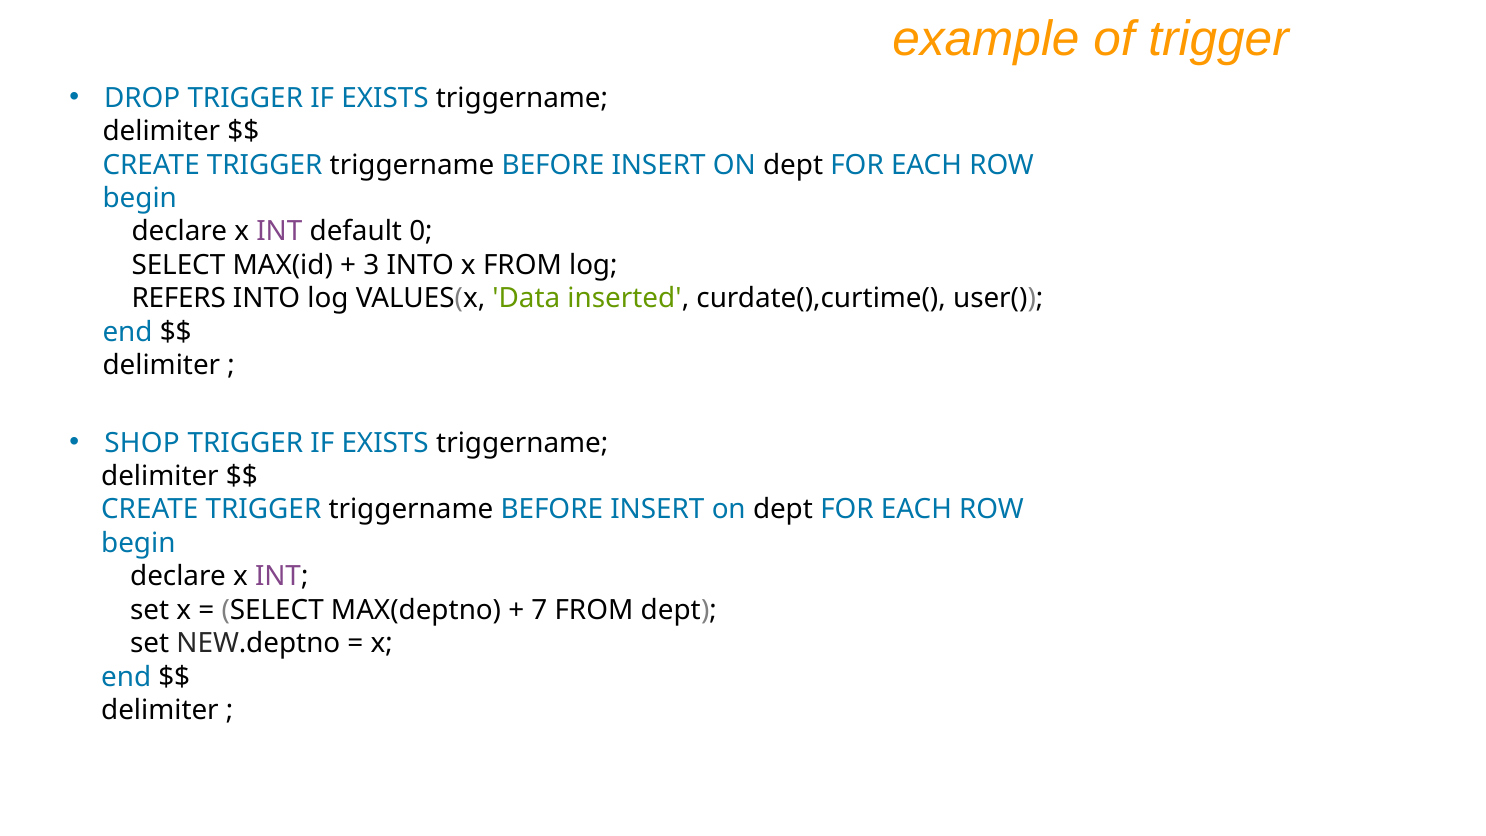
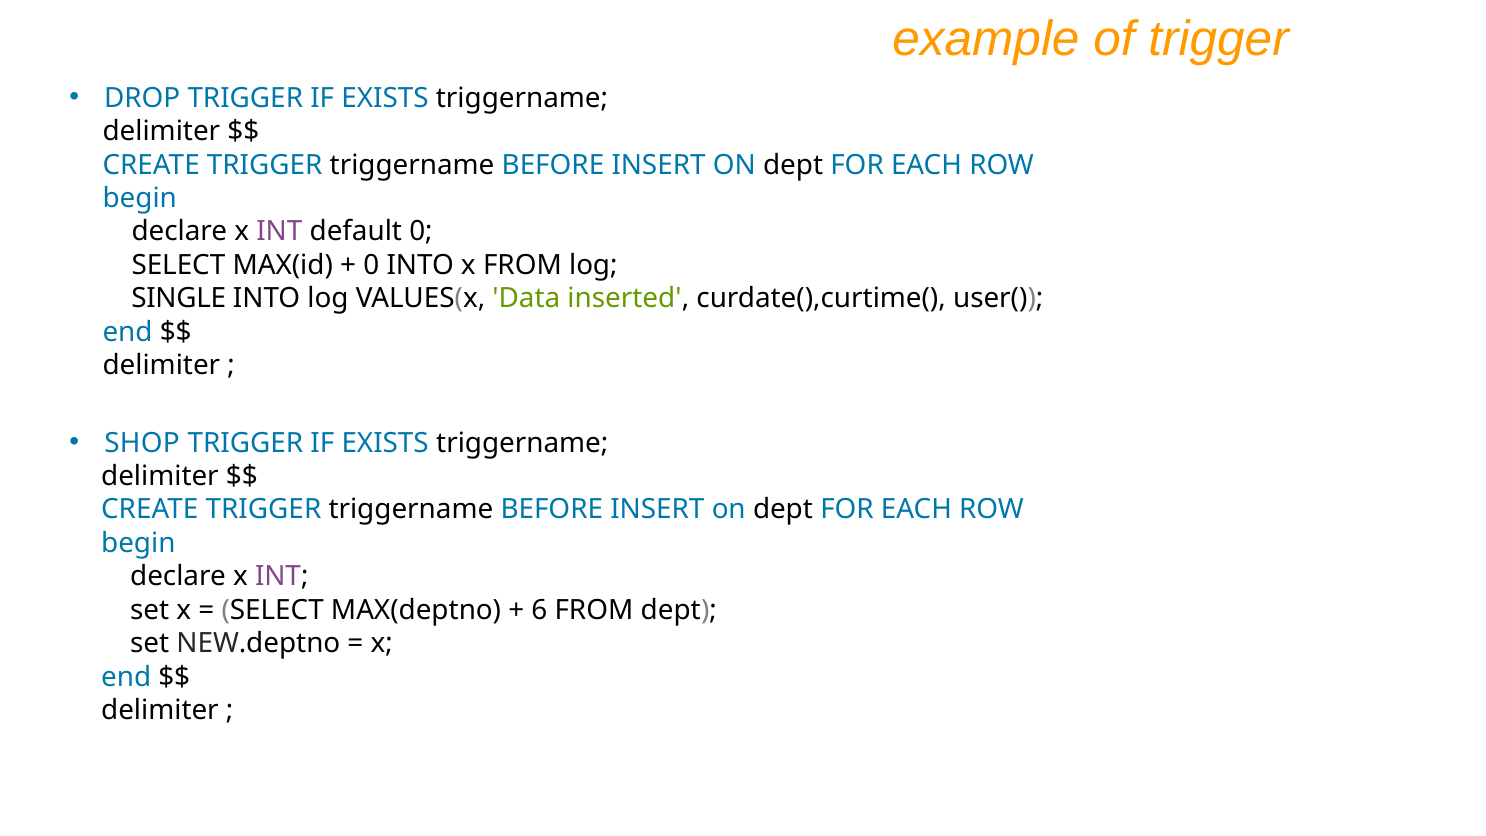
3: 3 -> 0 (371, 265)
REFERS: REFERS -> SINGLE (179, 299)
7: 7 -> 6 (539, 610)
